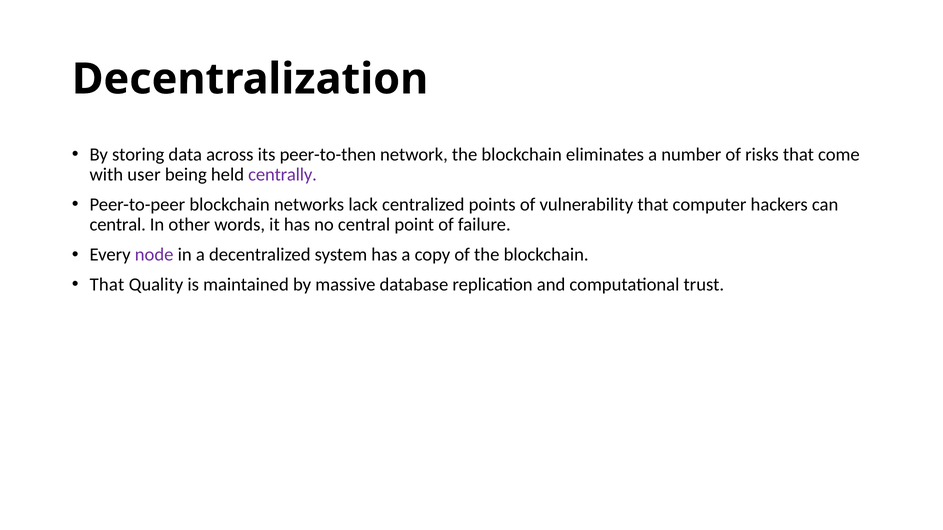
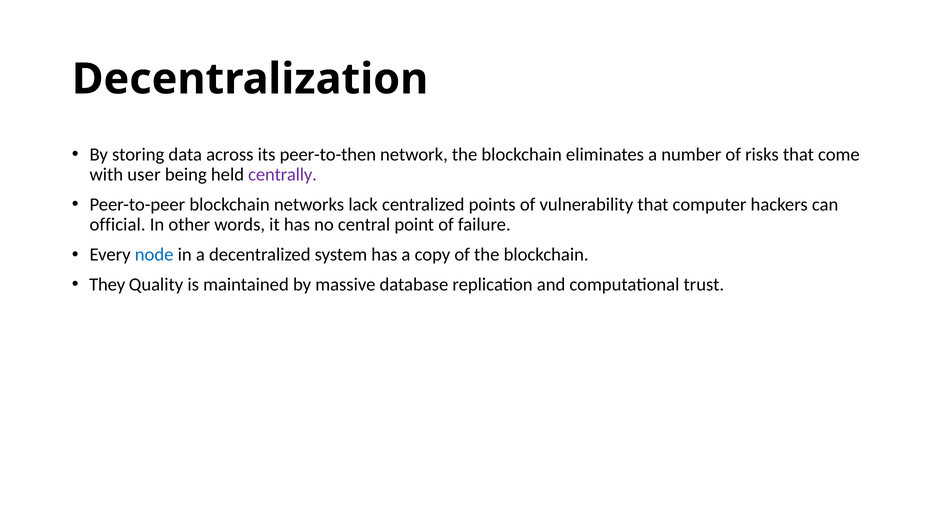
central: central -> official (118, 225)
node colour: purple -> blue (154, 255)
That: That -> They (107, 285)
